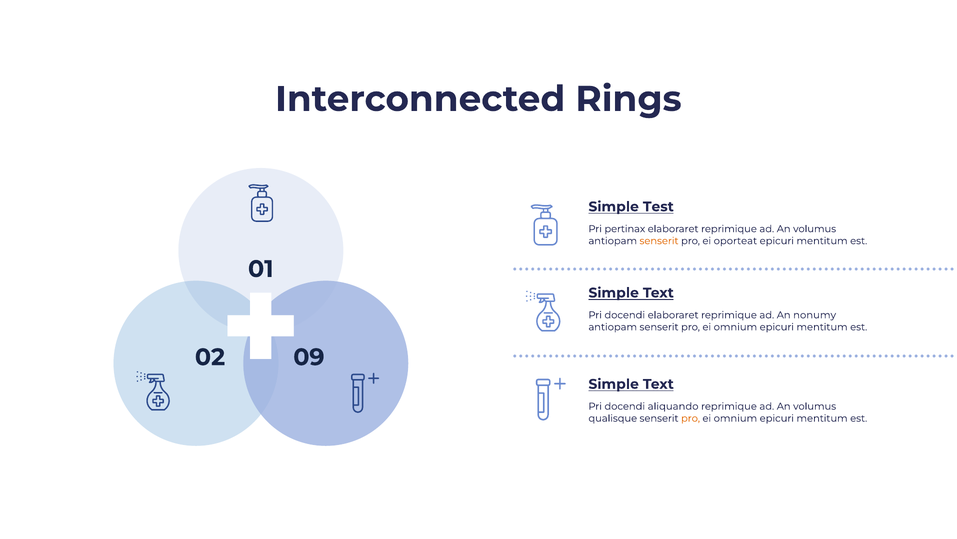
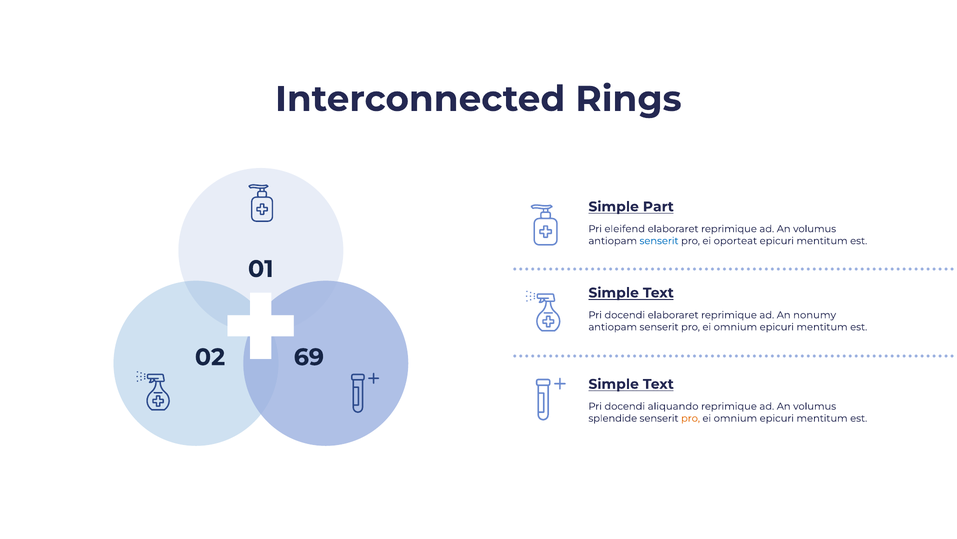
Test: Test -> Part (658, 206)
pertinax: pertinax -> eleifend (625, 229)
senserit colour: orange -> blue (659, 241)
09: 09 -> 69 (309, 357)
qualisque: qualisque -> splendide (613, 418)
